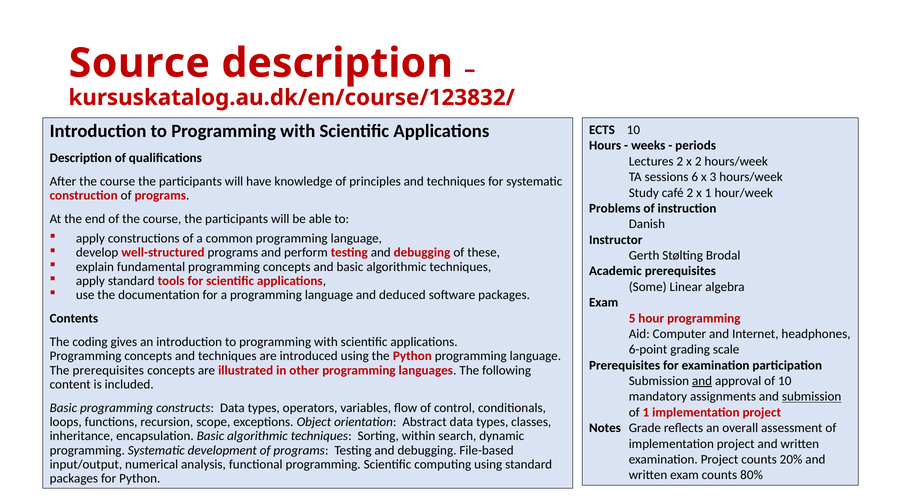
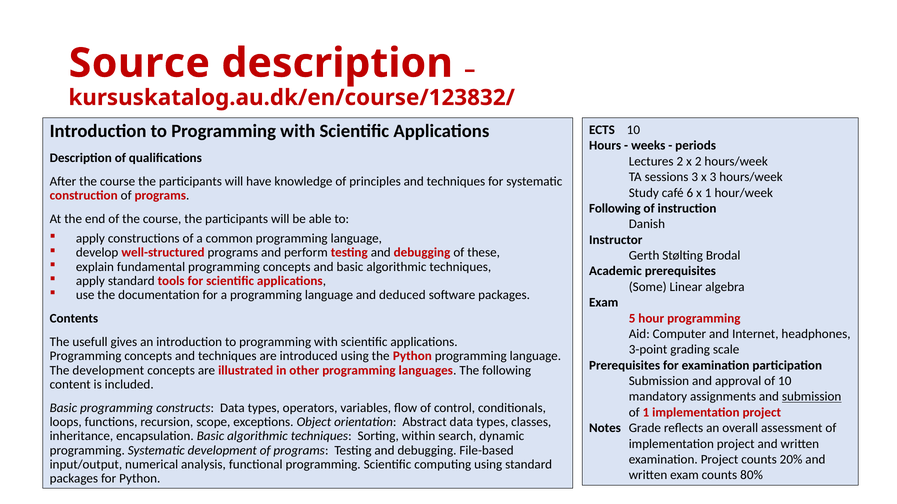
sessions 6: 6 -> 3 (695, 177)
café 2: 2 -> 6 (690, 193)
Problems: Problems -> Following (615, 209)
coding: coding -> usefull (90, 342)
6-point: 6-point -> 3-point (648, 350)
The prerequisites: prerequisites -> development (108, 371)
and underline: present -> none (702, 381)
